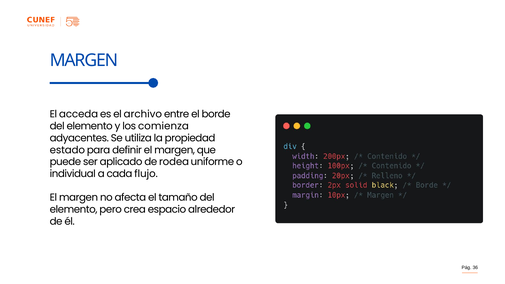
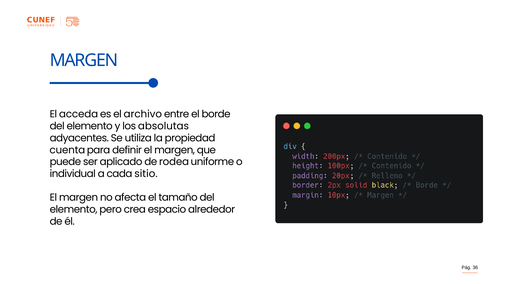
comienza: comienza -> absolutas (163, 126)
estado: estado -> cuenta (67, 150)
flujo: flujo -> sitio (146, 174)
